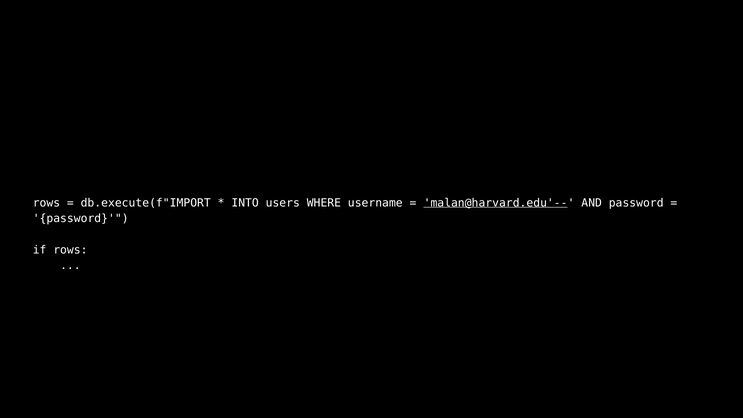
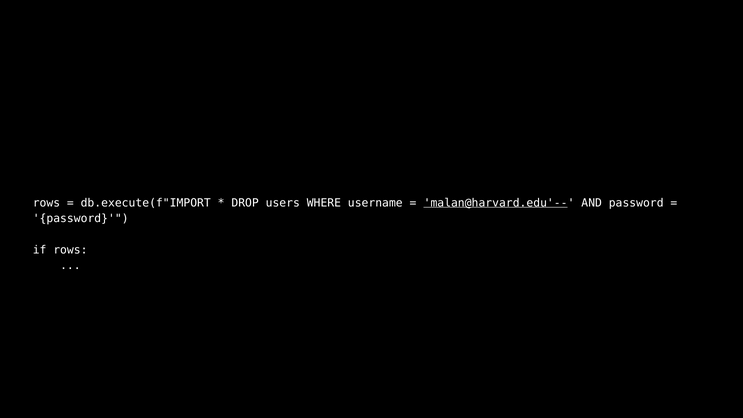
INTO: INTO -> DROP (245, 203)
